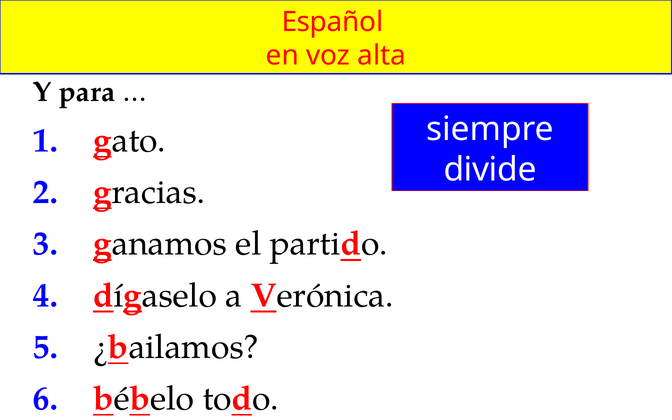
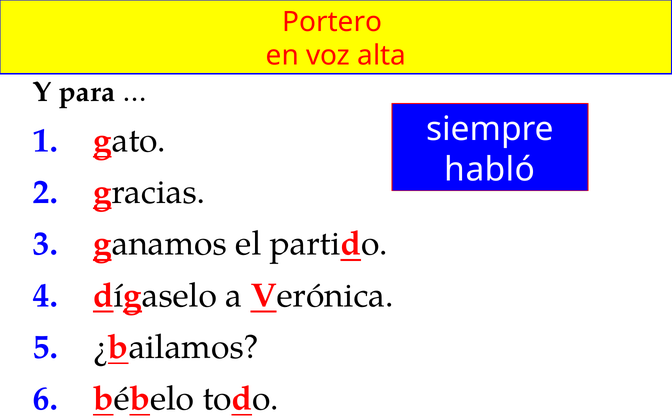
Español: Español -> Portero (332, 22)
divide: divide -> habló (490, 170)
